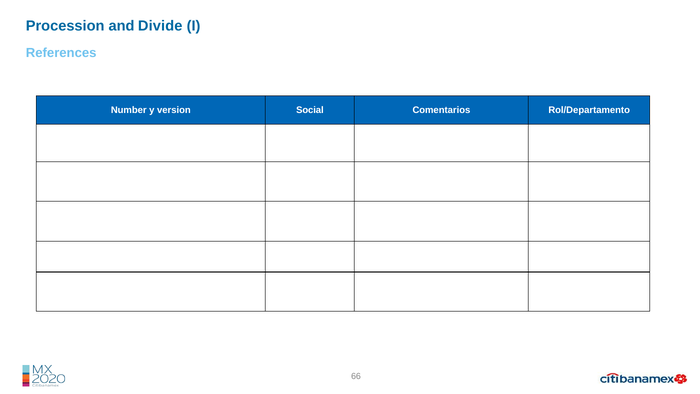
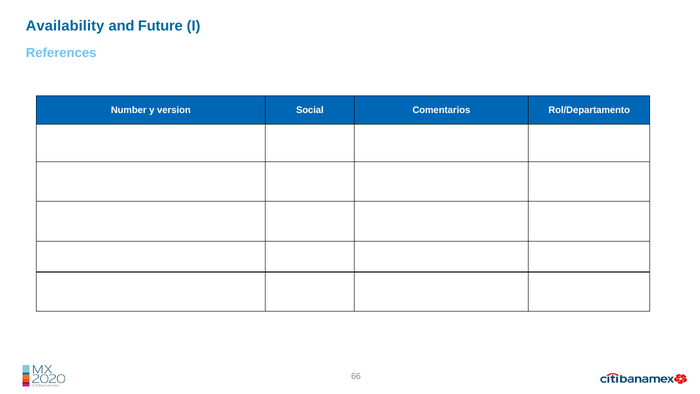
Procession: Procession -> Availability (65, 26)
Divide: Divide -> Future (160, 26)
